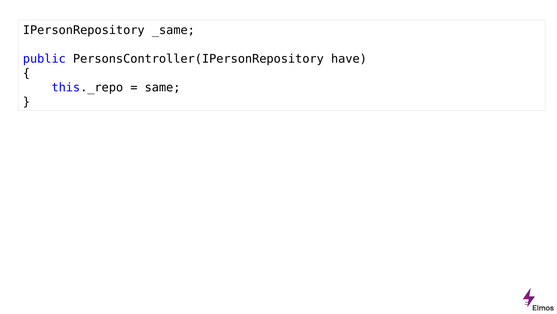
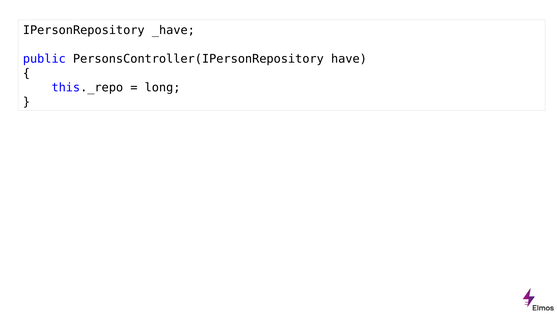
_same: _same -> _have (173, 30)
same: same -> long (163, 87)
